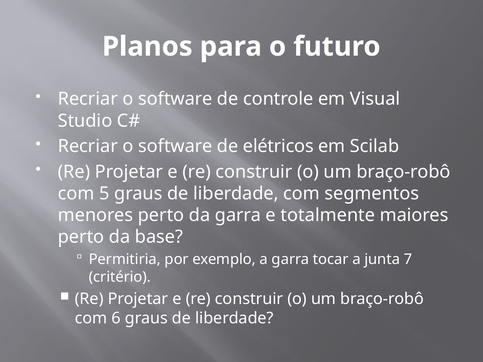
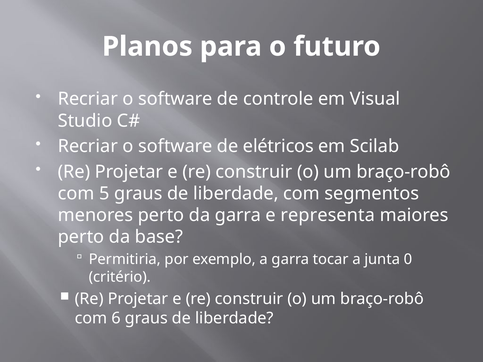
totalmente: totalmente -> representa (328, 215)
7: 7 -> 0 (408, 260)
